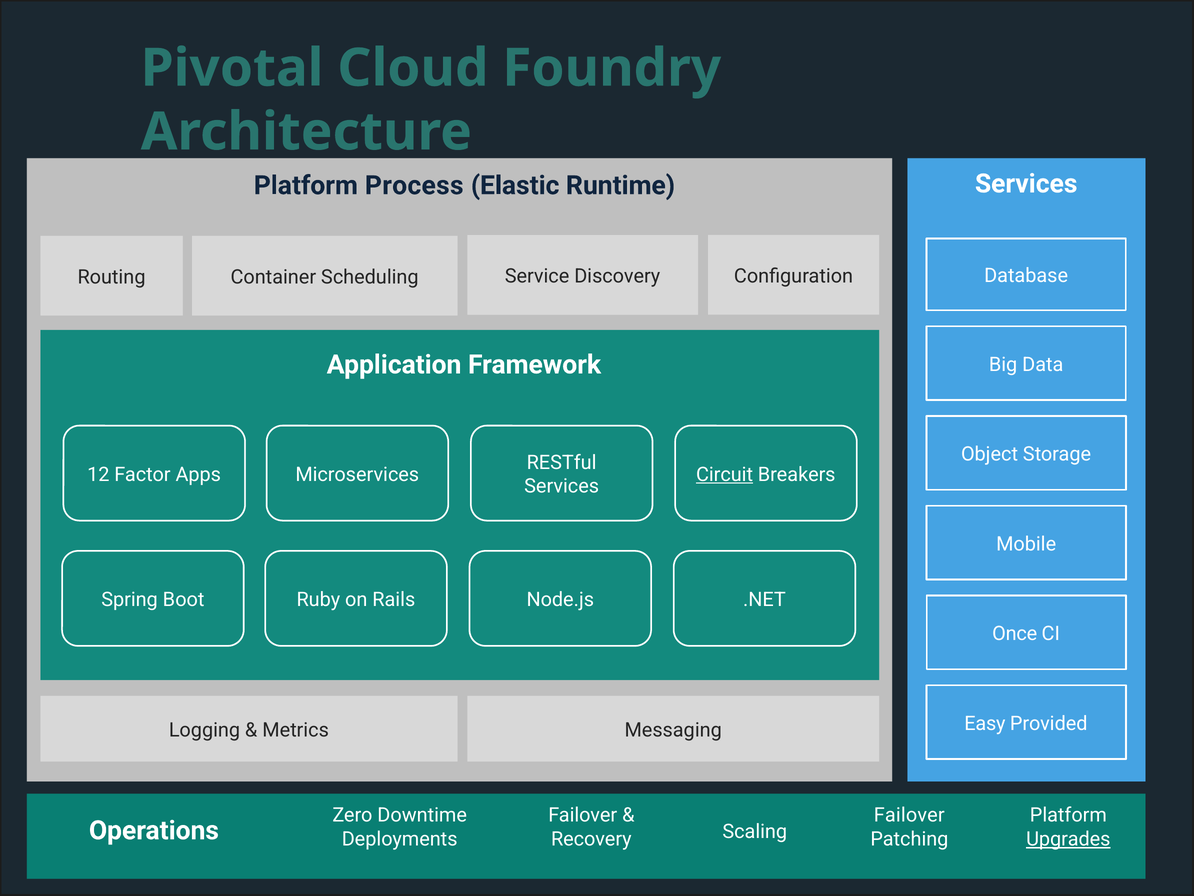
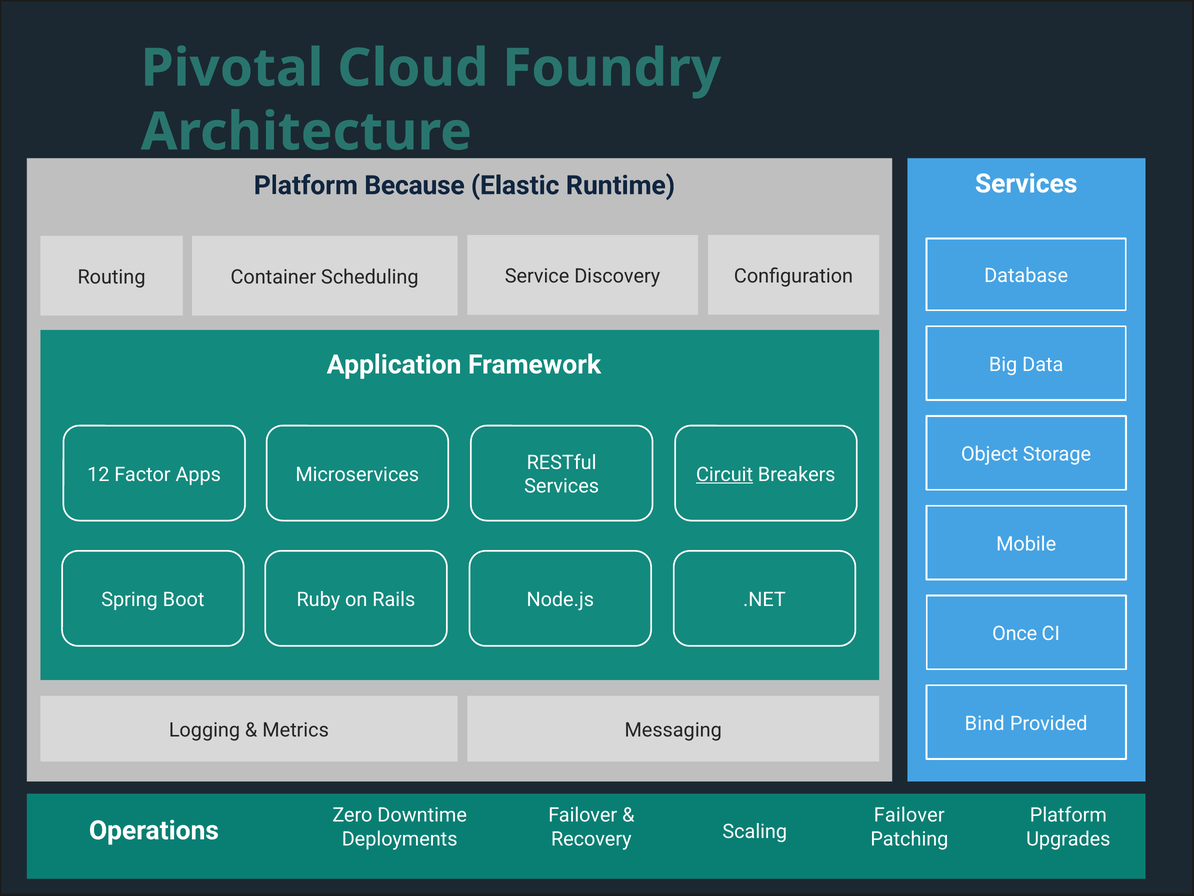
Process: Process -> Because (414, 185)
Easy: Easy -> Bind (985, 723)
Upgrades underline: present -> none (1068, 839)
